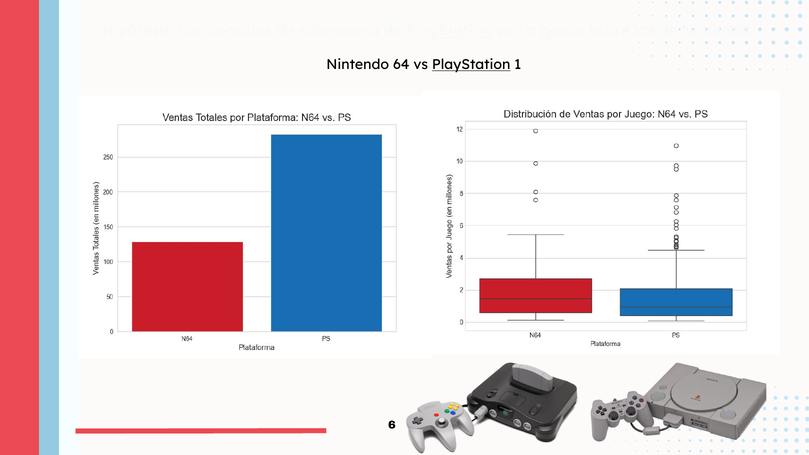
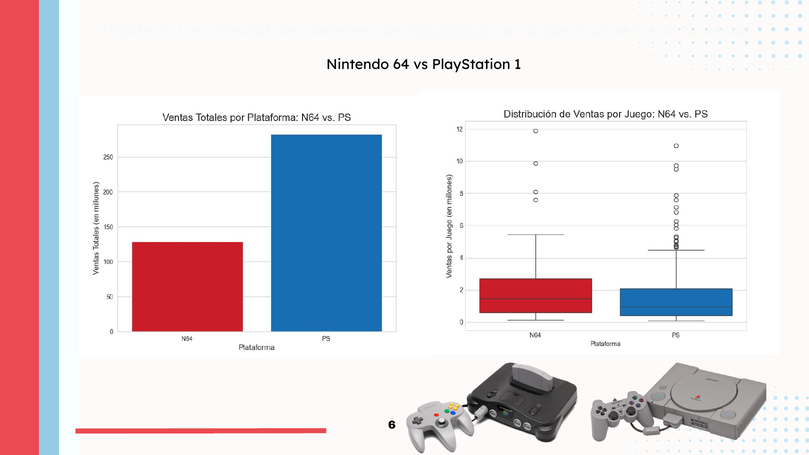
PlayStation underline: present -> none (471, 65)
